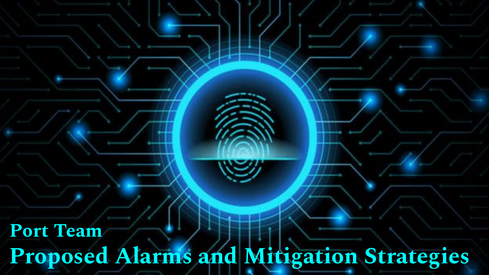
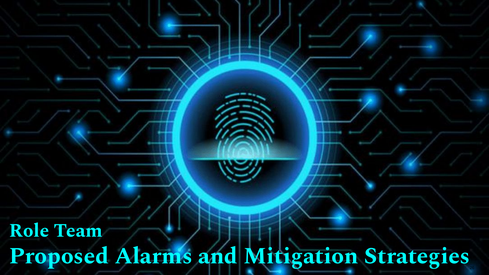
Port: Port -> Role (29, 231)
